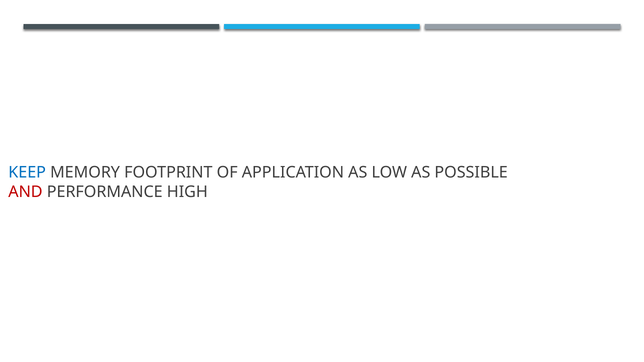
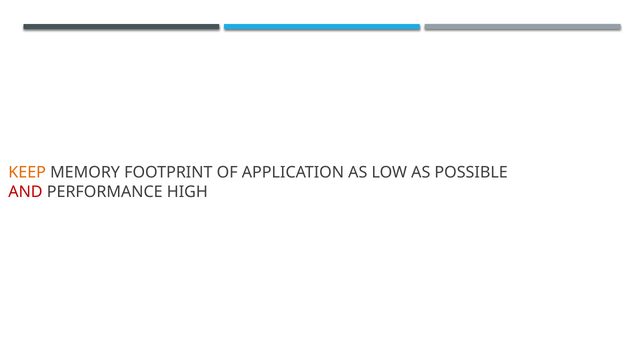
KEEP colour: blue -> orange (27, 173)
